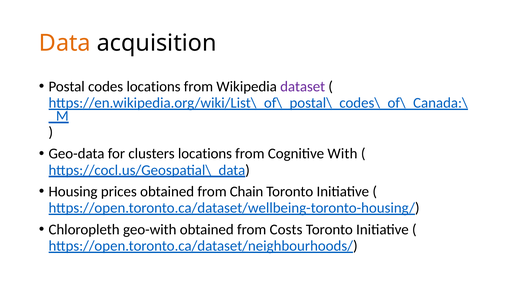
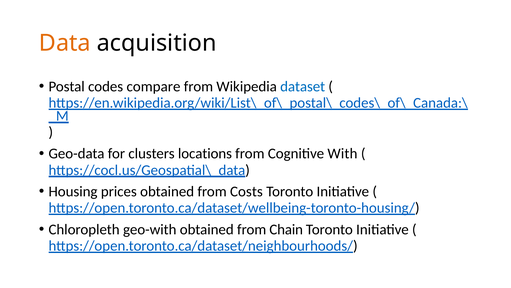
codes locations: locations -> compare (153, 86)
dataset colour: purple -> blue (303, 86)
Chain: Chain -> Costs (246, 191)
Costs: Costs -> Chain (286, 229)
